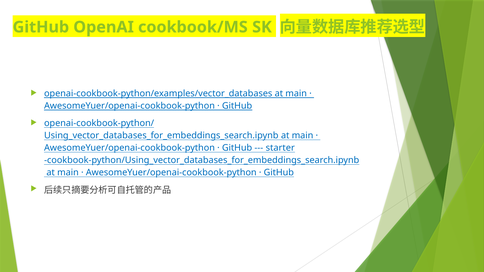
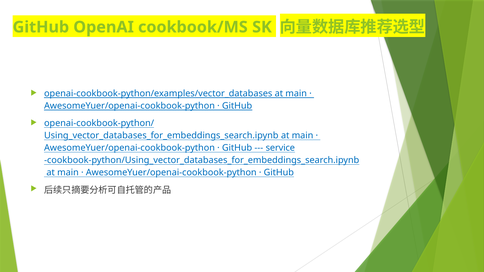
starter: starter -> service (280, 148)
